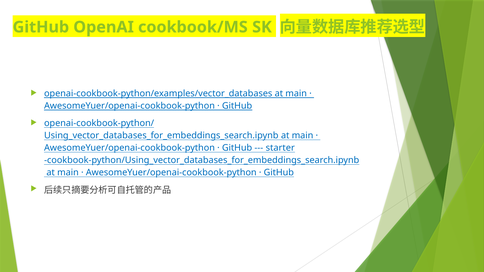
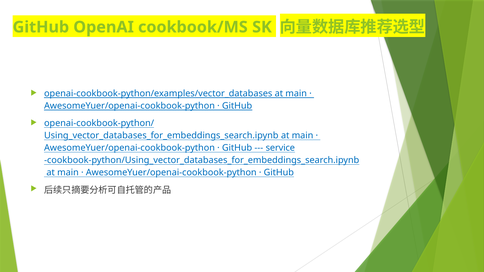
starter: starter -> service (280, 148)
